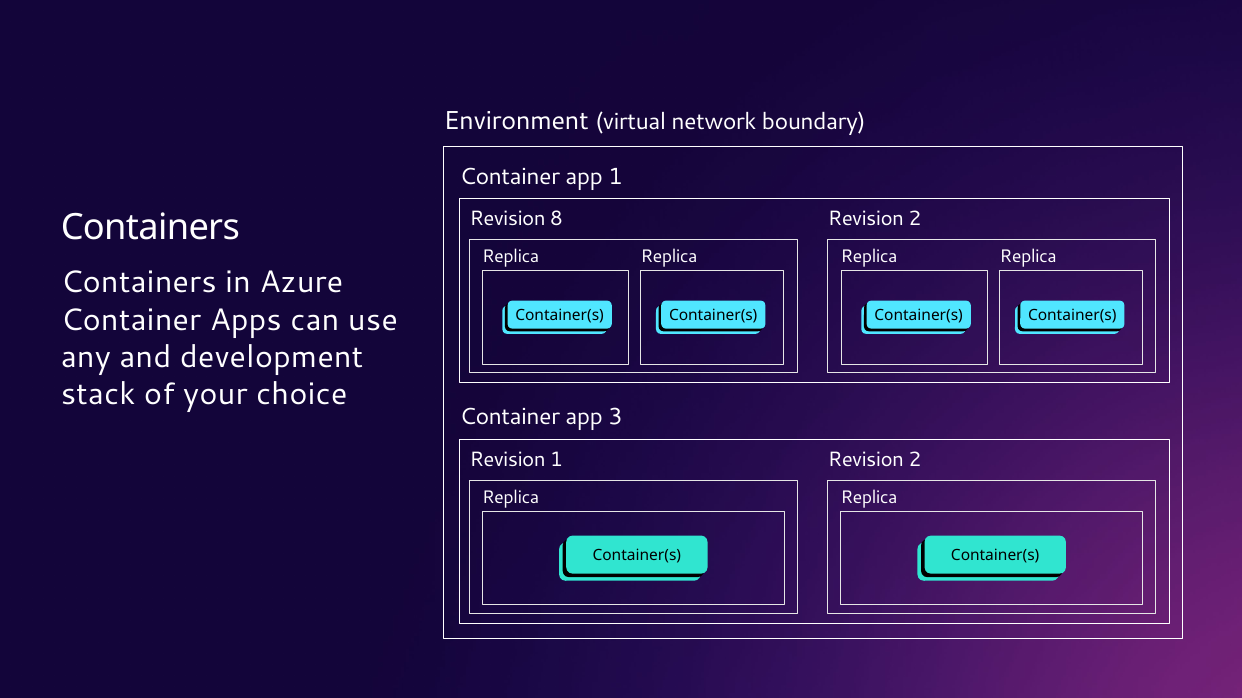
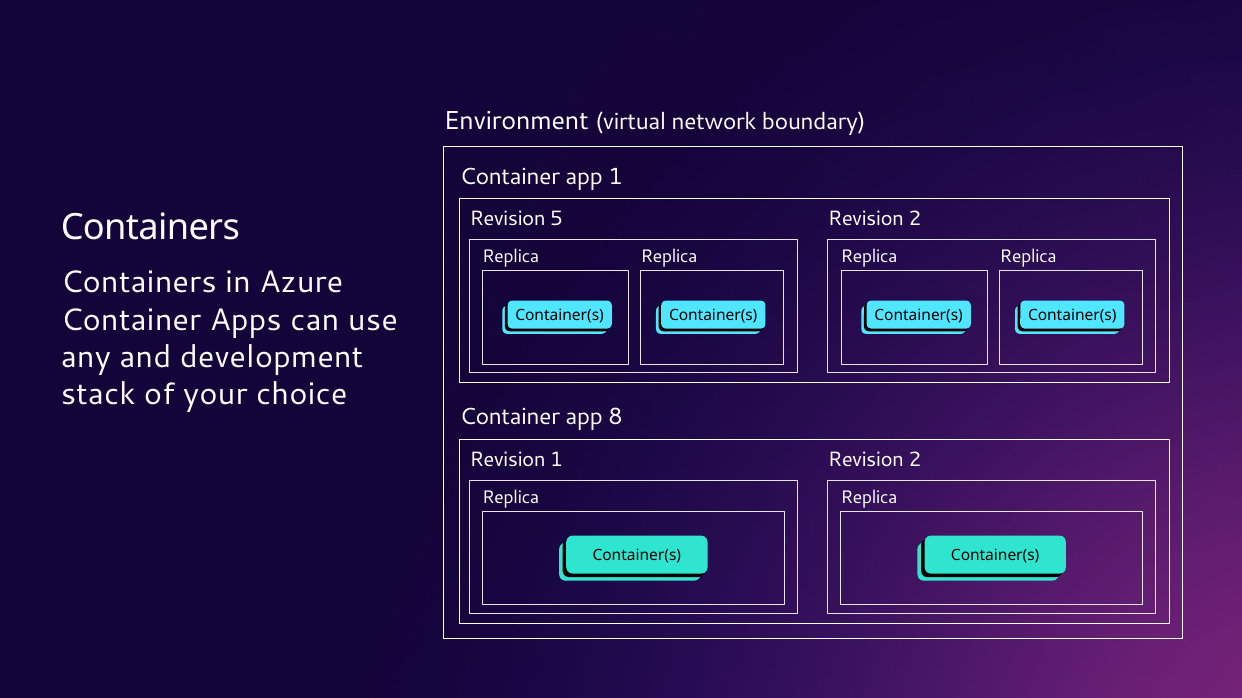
8: 8 -> 5 (556, 219)
3: 3 -> 8 (615, 418)
